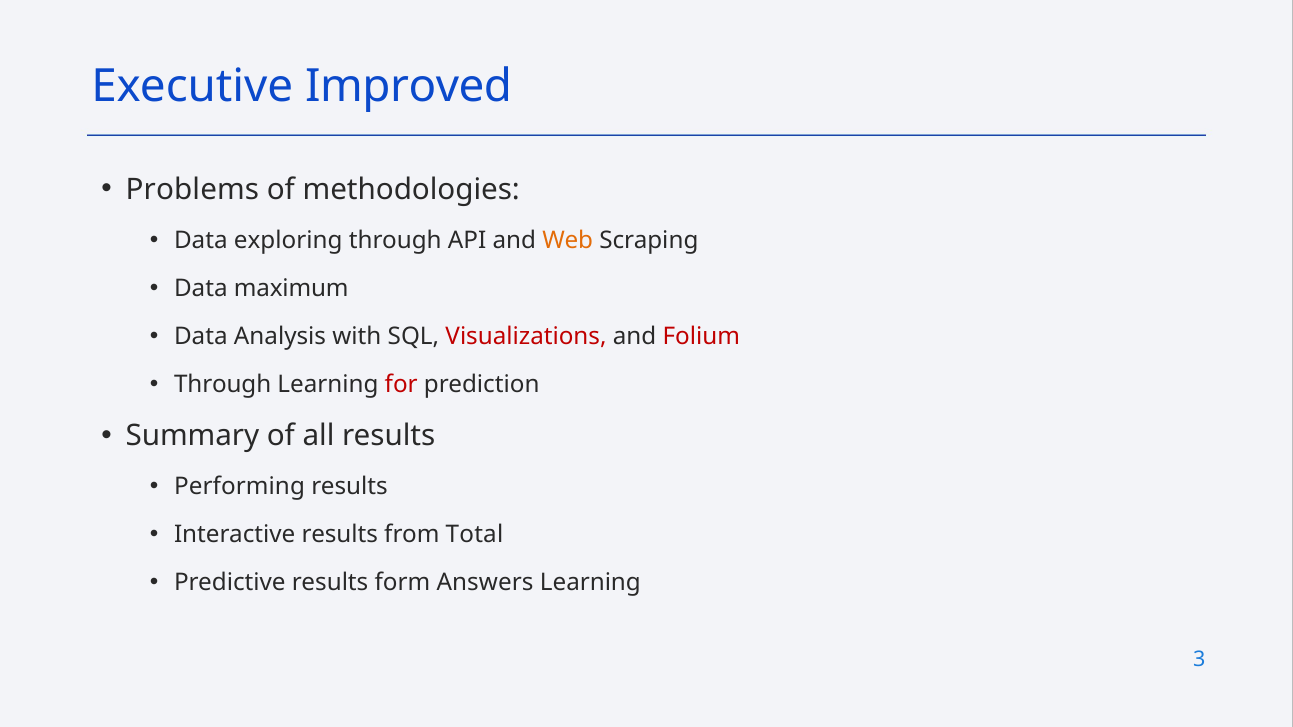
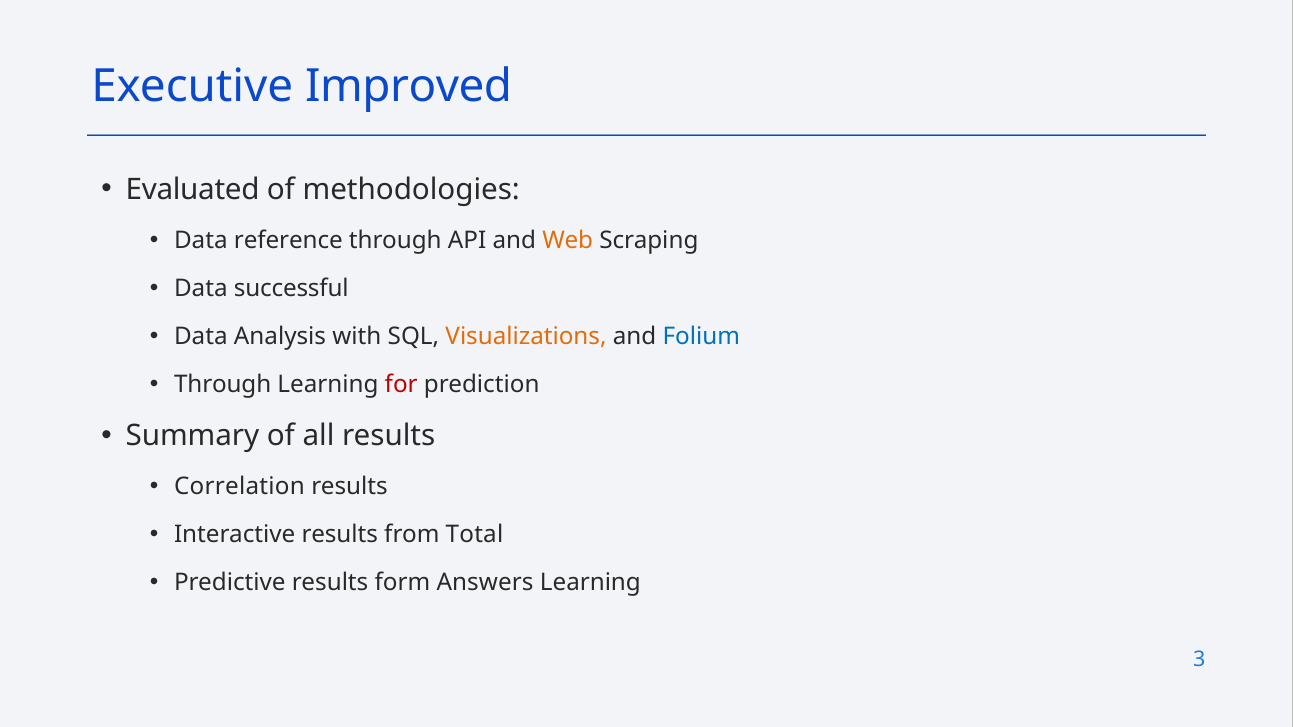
Problems: Problems -> Evaluated (193, 190)
exploring: exploring -> reference (288, 241)
maximum: maximum -> successful (291, 289)
Visualizations colour: red -> orange (526, 337)
Folium colour: red -> blue (701, 337)
Performing: Performing -> Correlation (239, 487)
